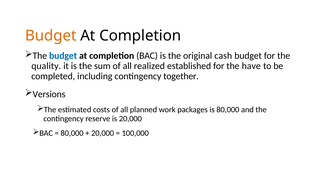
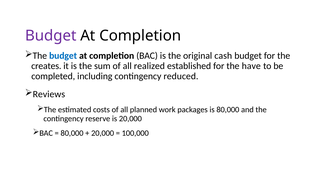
Budget colour: orange -> purple (51, 36)
quality: quality -> creates (46, 66)
together: together -> reduced (181, 76)
Versions: Versions -> Reviews (49, 94)
